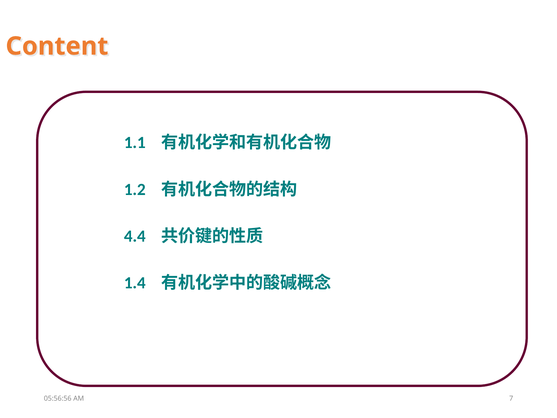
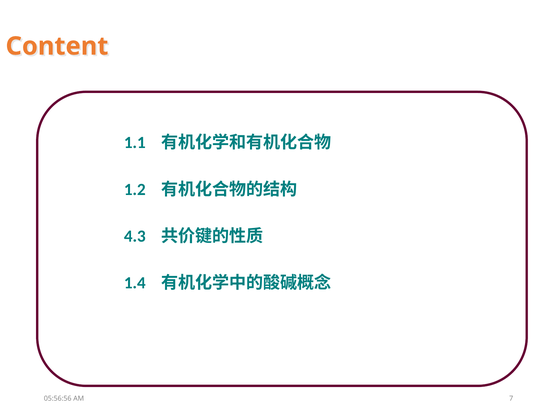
4.4: 4.4 -> 4.3 (135, 236)
